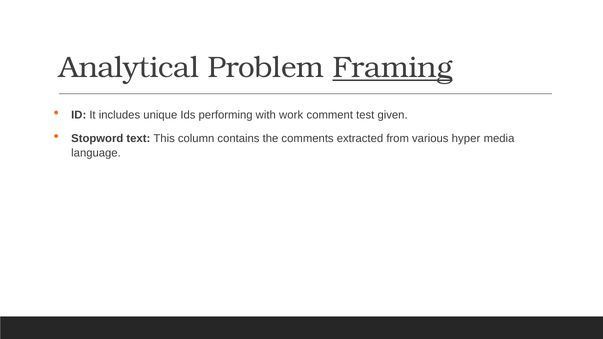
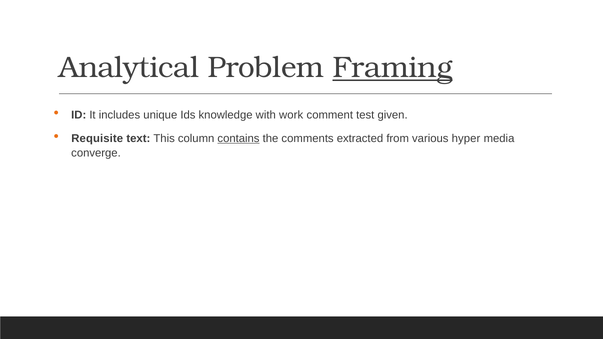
performing: performing -> knowledge (226, 115)
Stopword: Stopword -> Requisite (97, 138)
contains underline: none -> present (239, 138)
language: language -> converge (96, 153)
